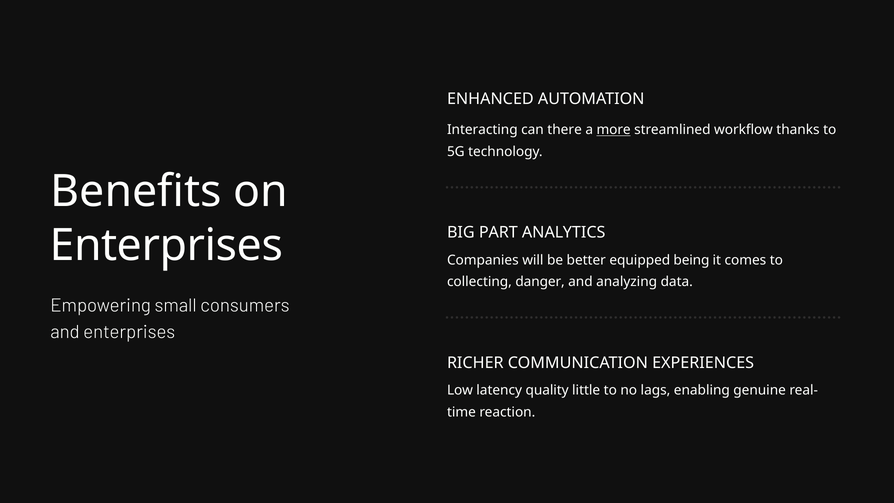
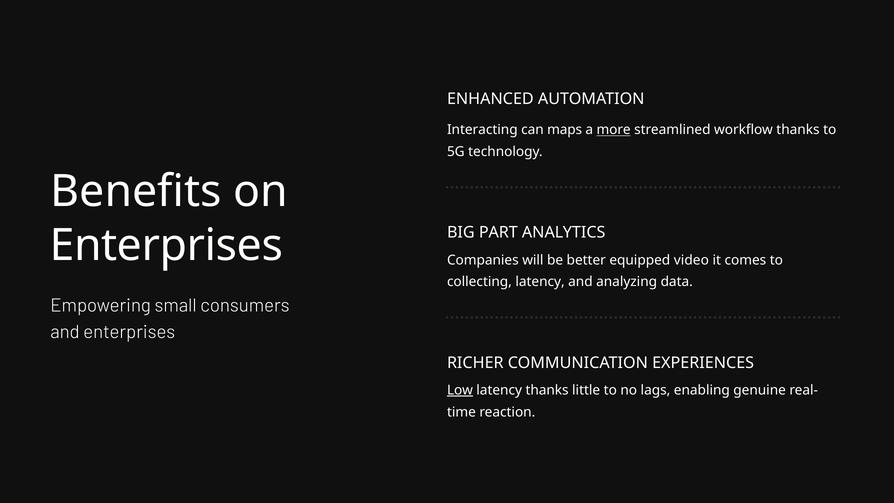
there: there -> maps (565, 130)
being: being -> video (691, 260)
collecting danger: danger -> latency (540, 282)
Low underline: none -> present (460, 390)
latency quality: quality -> thanks (547, 390)
